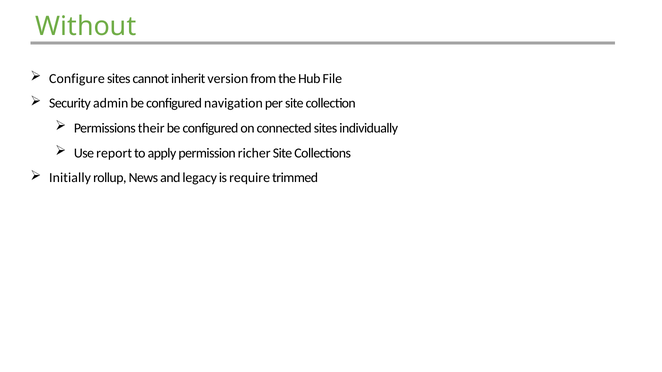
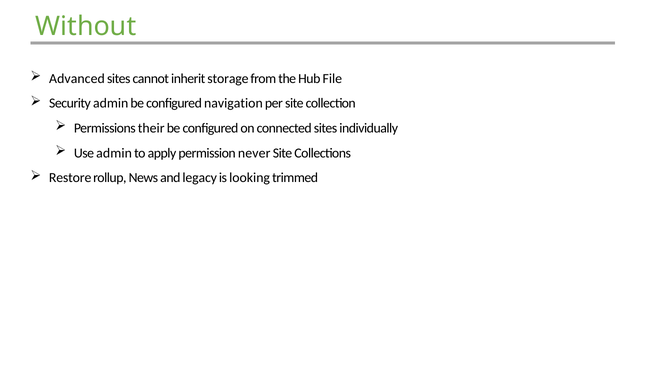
Configure: Configure -> Advanced (77, 79)
version: version -> storage (228, 79)
Use report: report -> admin (114, 153)
richer: richer -> never (254, 153)
Initially: Initially -> Restore (70, 178)
require: require -> looking (250, 178)
